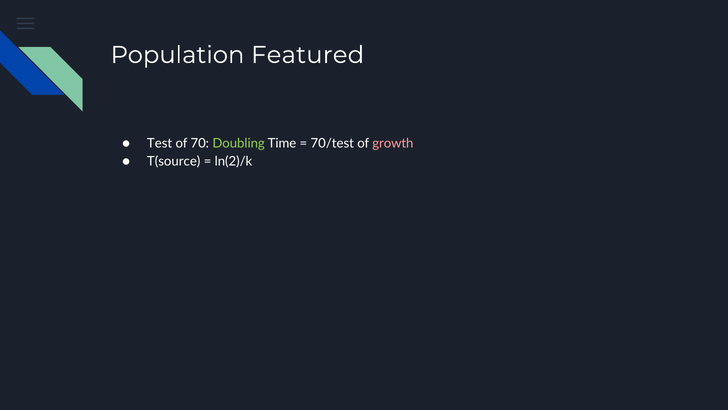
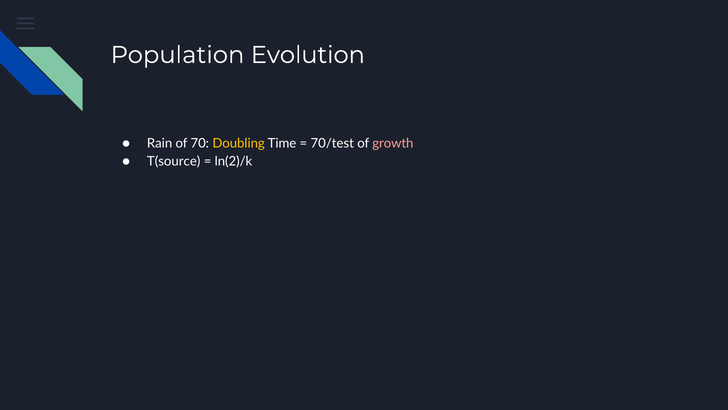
Featured: Featured -> Evolution (308, 55)
Test: Test -> Rain (160, 143)
Doubling colour: light green -> yellow (239, 143)
